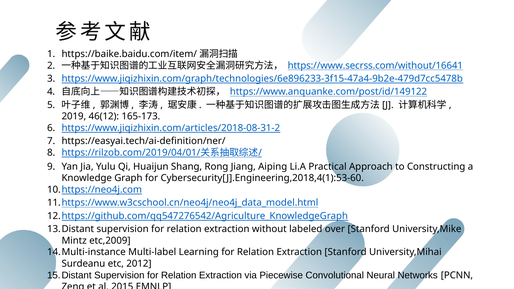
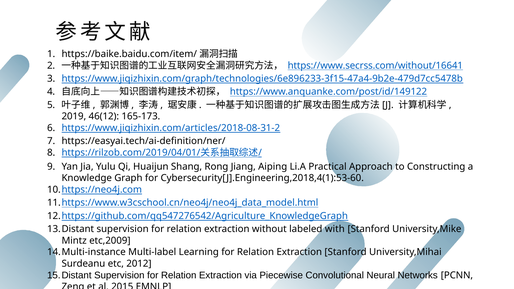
over: over -> with (335, 229)
